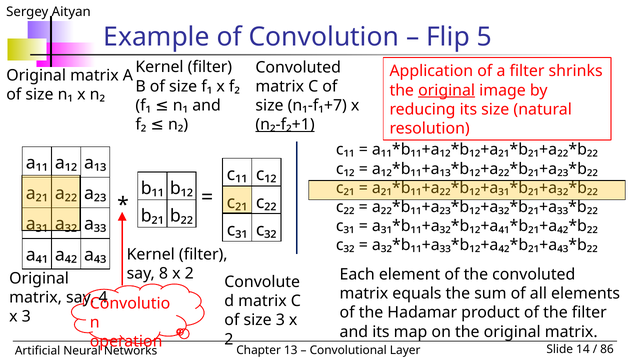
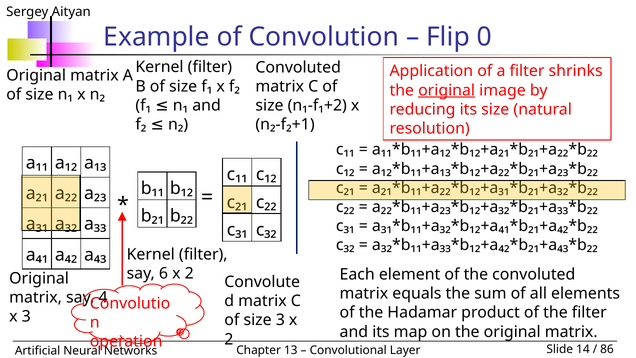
5: 5 -> 0 (484, 37)
n₁-f₁+7: n₁-f₁+7 -> n₁-f₁+2 (317, 105)
n₂-f₂+1 underline: present -> none (285, 124)
8: 8 -> 6 (164, 273)
